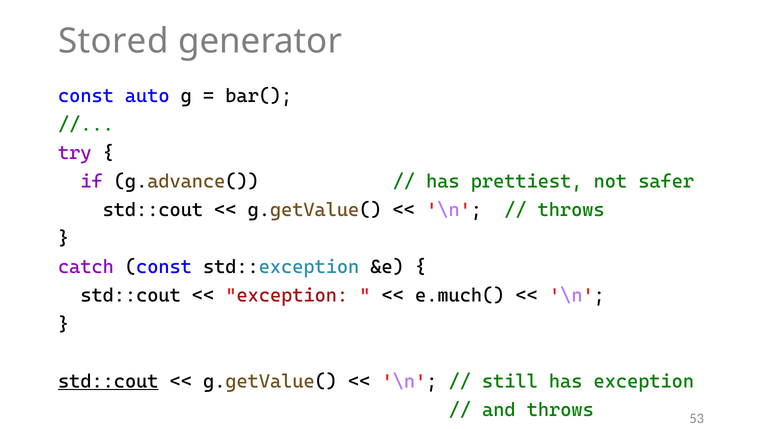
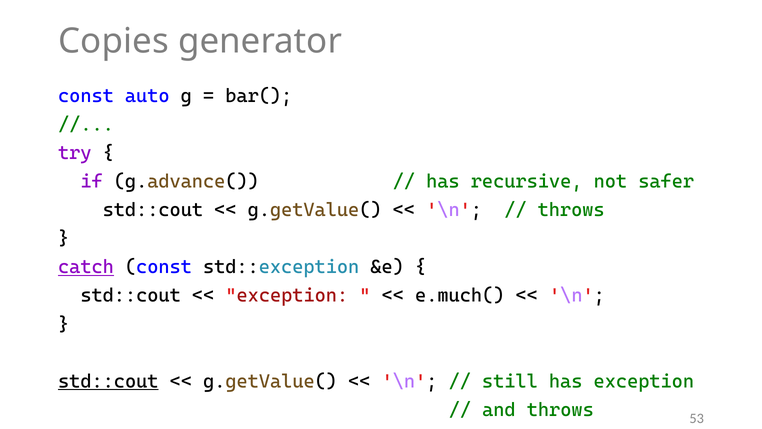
Stored: Stored -> Copies (113, 41)
prettiest: prettiest -> recursive (527, 181)
catch underline: none -> present (86, 267)
